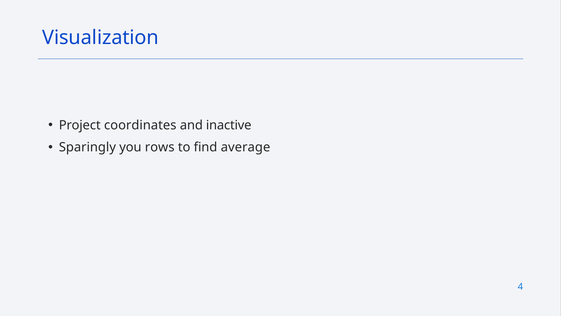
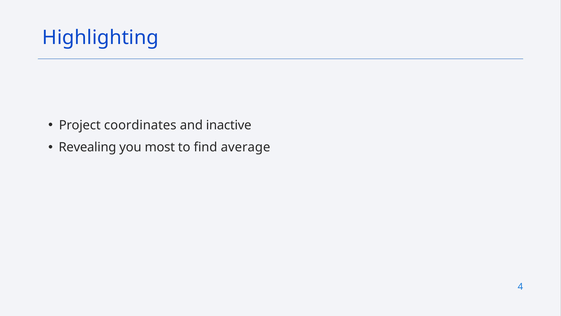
Visualization: Visualization -> Highlighting (100, 37)
Sparingly: Sparingly -> Revealing (87, 147)
rows: rows -> most (160, 147)
